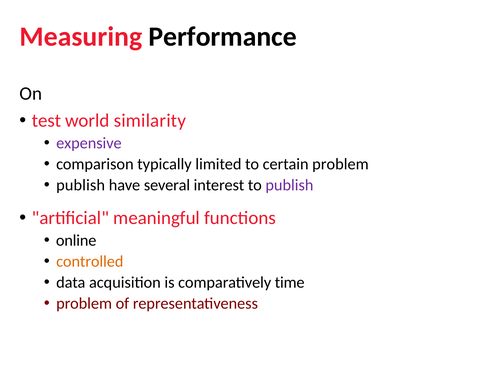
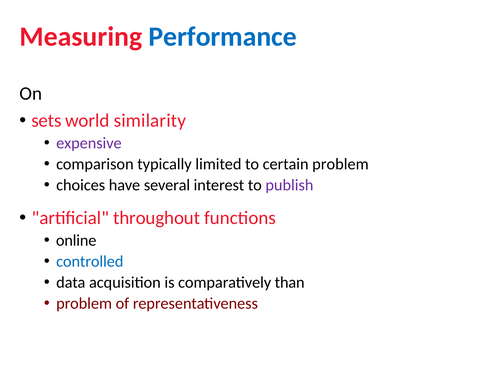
Performance colour: black -> blue (223, 37)
test: test -> sets (46, 121)
publish: publish -> choices (81, 185)
meaningful: meaningful -> throughout (157, 218)
controlled colour: orange -> blue (90, 261)
time: time -> than (290, 282)
